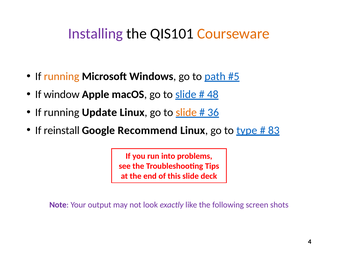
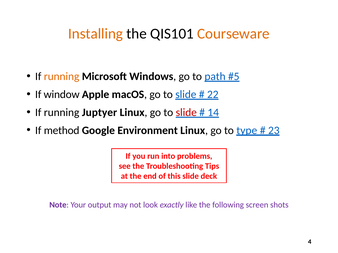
Installing colour: purple -> orange (96, 34)
48: 48 -> 22 (213, 95)
Update: Update -> Juptyer (99, 113)
slide colour: orange -> red (186, 113)
36: 36 -> 14 (213, 113)
reinstall: reinstall -> method (62, 131)
Recommend: Recommend -> Environment (148, 131)
83: 83 -> 23 (274, 131)
